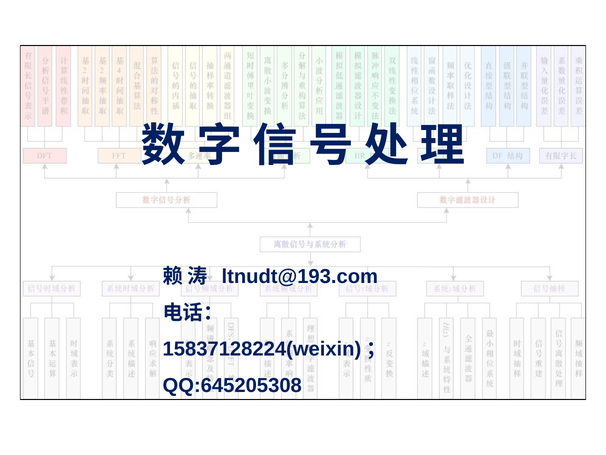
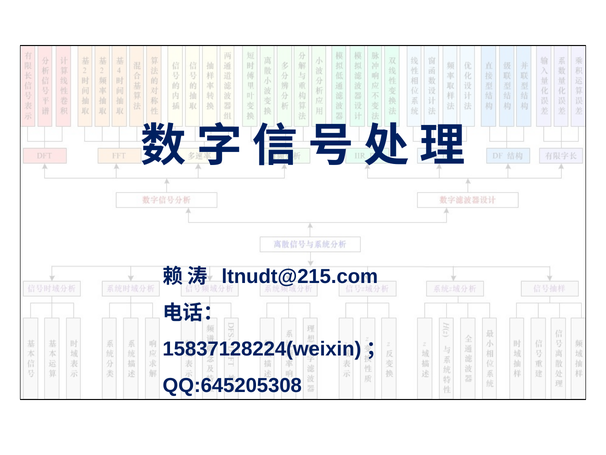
ltnudt@193.com: ltnudt@193.com -> ltnudt@215.com (300, 276)
